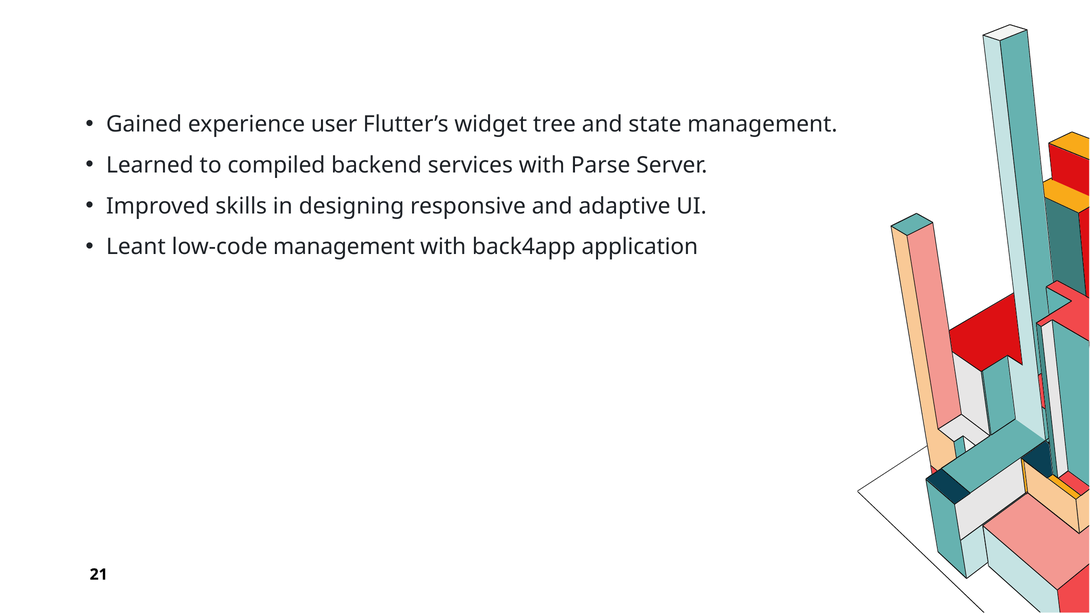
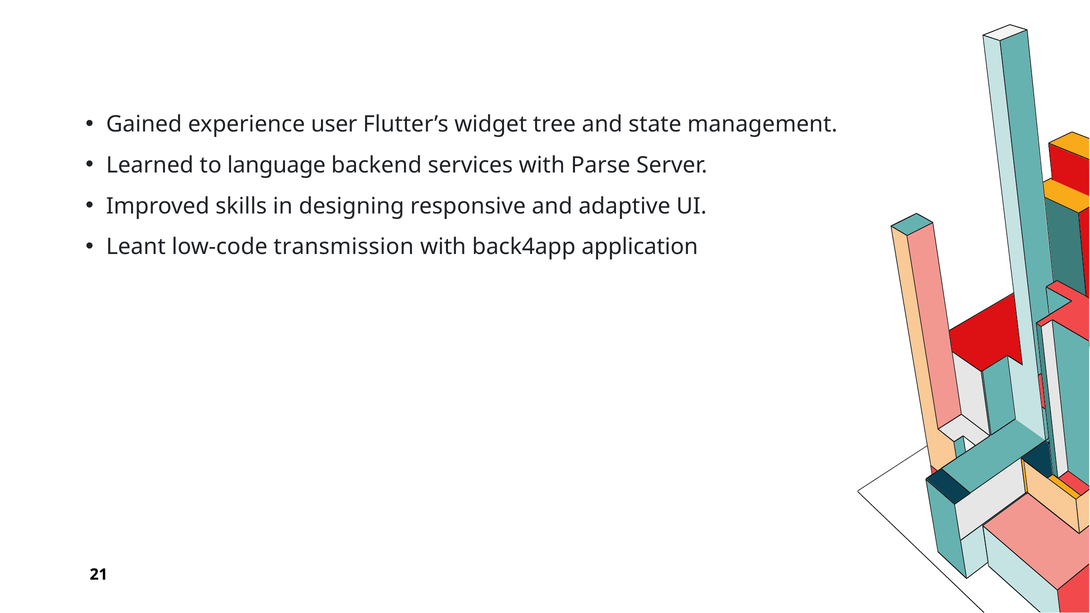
compiled: compiled -> language (277, 165)
low-code management: management -> transmission (344, 247)
